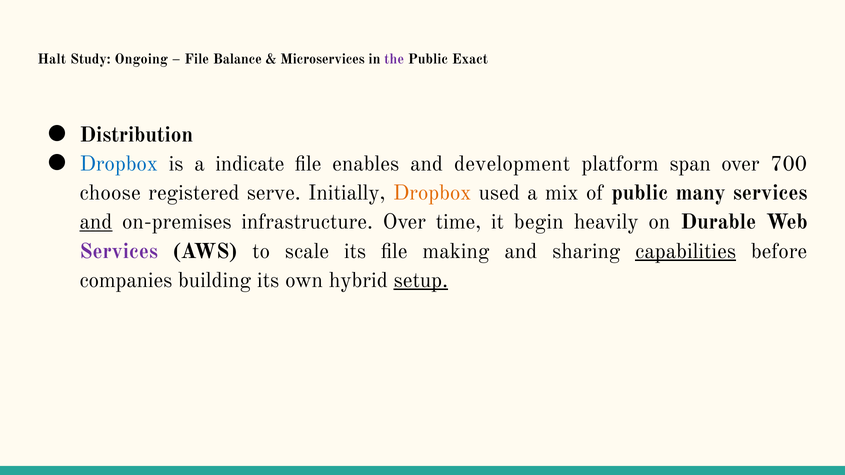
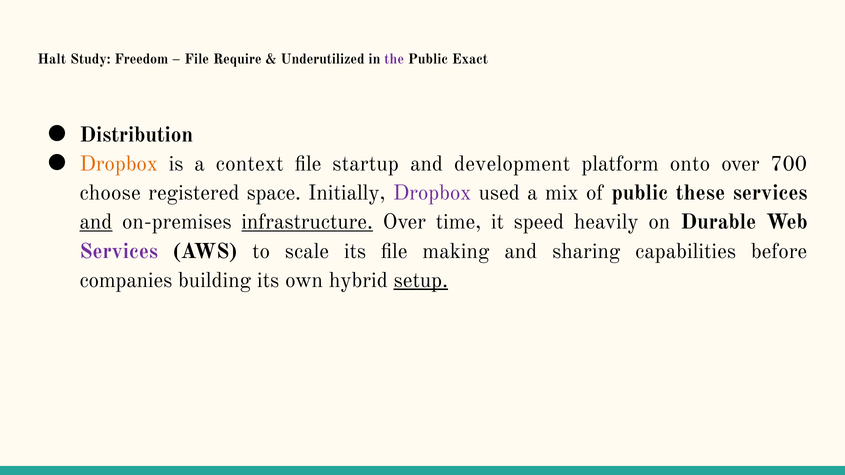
Ongoing: Ongoing -> Freedom (141, 59)
Balance: Balance -> Require (237, 59)
Microservices: Microservices -> Underutilized (323, 59)
Dropbox colour: blue -> orange (119, 164)
indicate: indicate -> context (250, 164)
enables: enables -> startup (366, 164)
span: span -> onto (690, 164)
serve: serve -> space (274, 193)
Dropbox colour: orange -> purple (432, 193)
many: many -> these (700, 193)
infrastructure underline: none -> present (307, 222)
begin: begin -> speed (539, 222)
capabilities underline: present -> none (686, 251)
